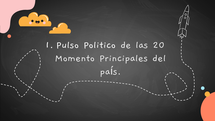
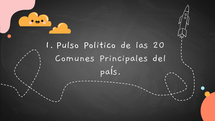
Momento: Momento -> Comunes (75, 58)
